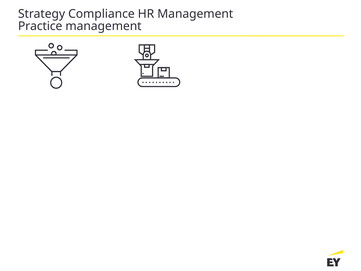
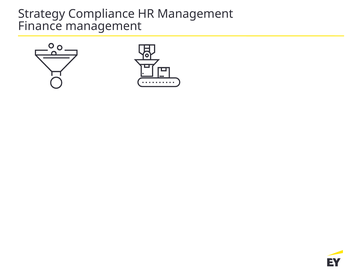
Practice: Practice -> Finance (40, 26)
